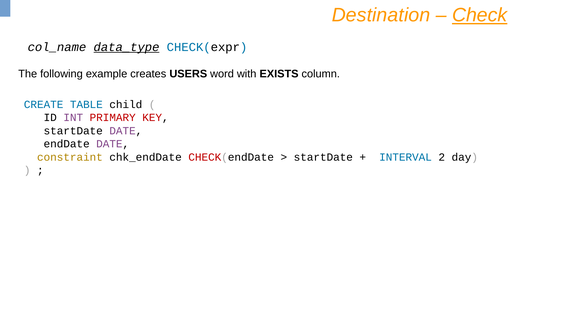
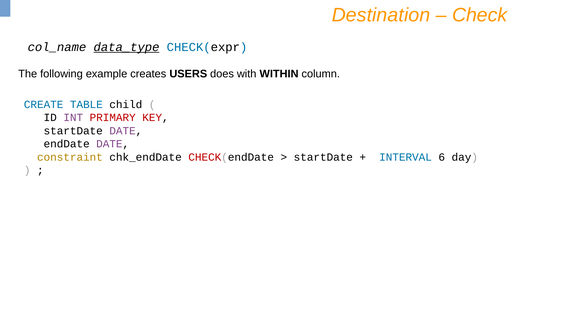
Check underline: present -> none (480, 15)
word: word -> does (222, 74)
EXISTS: EXISTS -> WITHIN (279, 74)
2: 2 -> 6 (442, 157)
